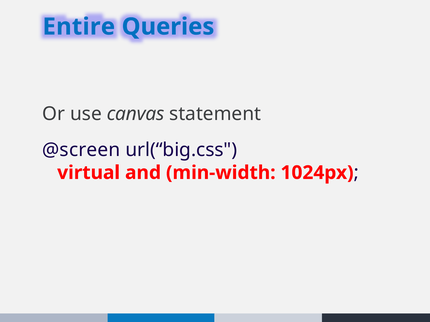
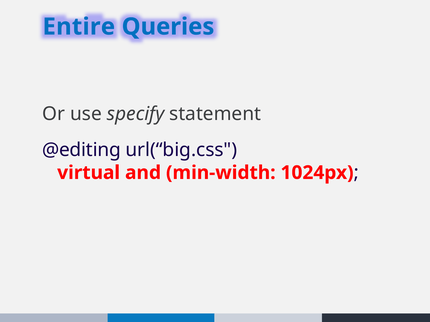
canvas: canvas -> specify (136, 114)
@screen: @screen -> @editing (81, 150)
